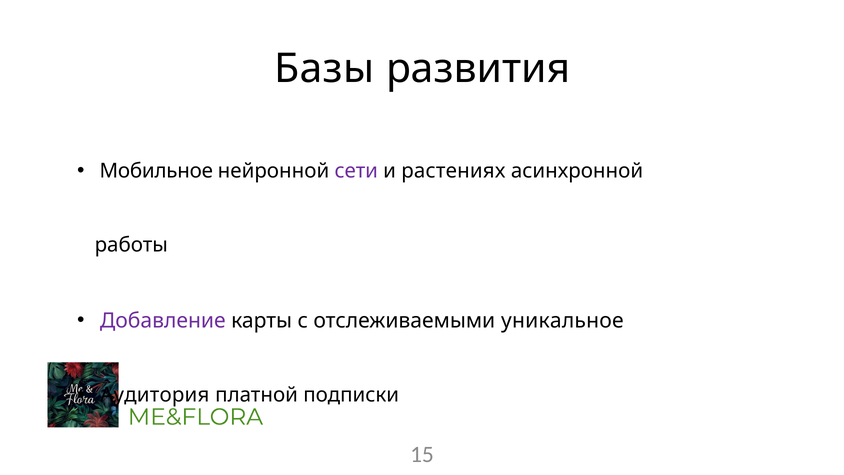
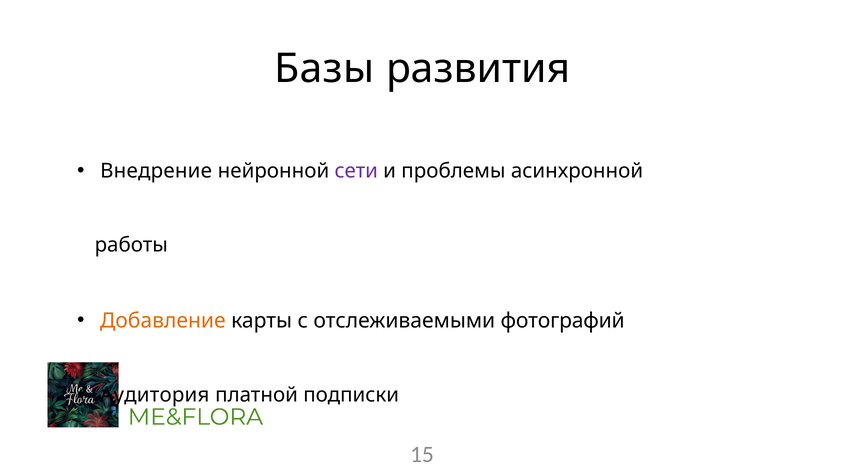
Мобильное: Мобильное -> Внедрение (156, 171)
растениях: растениях -> проблемы (453, 171)
Добавление colour: purple -> orange (163, 320)
уникальное: уникальное -> фотографий (563, 320)
